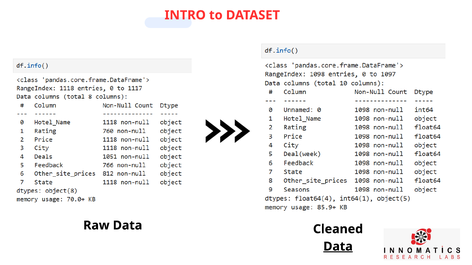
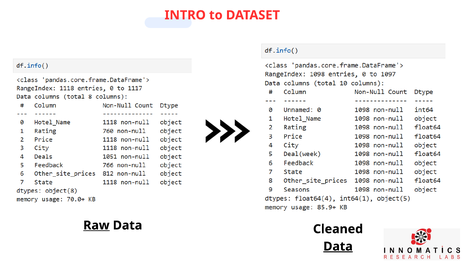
Raw underline: none -> present (96, 226)
